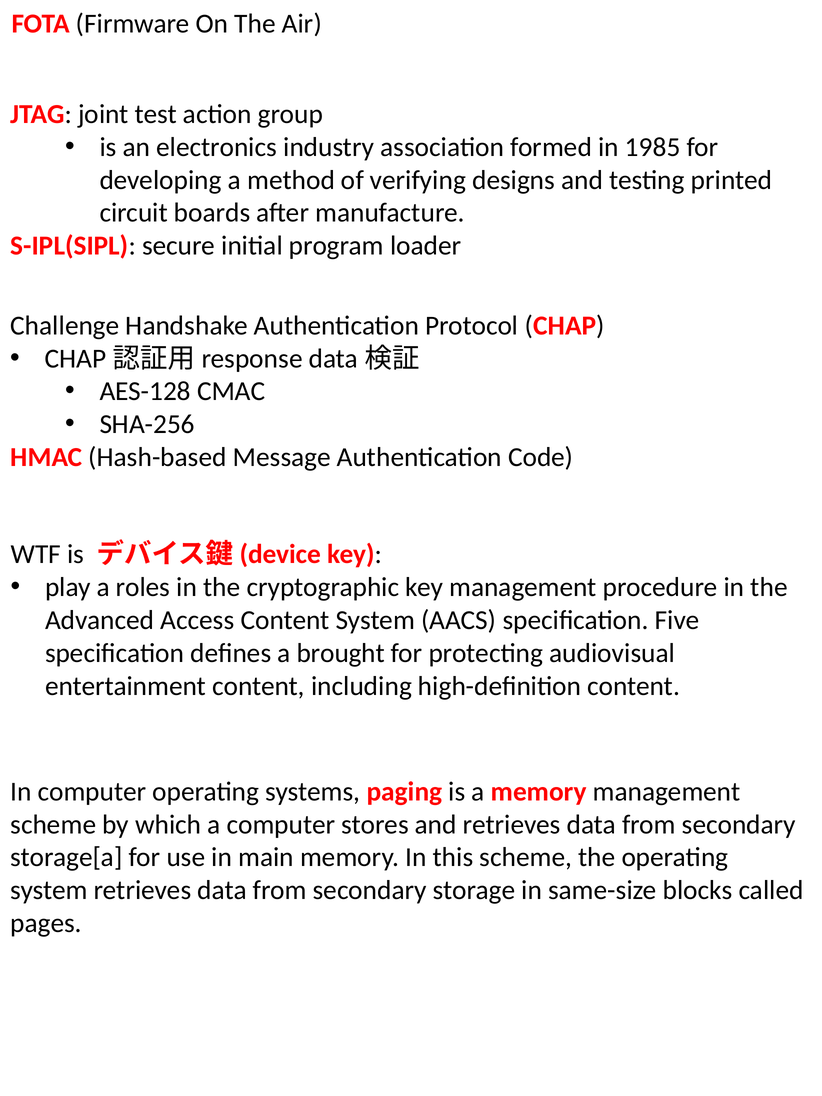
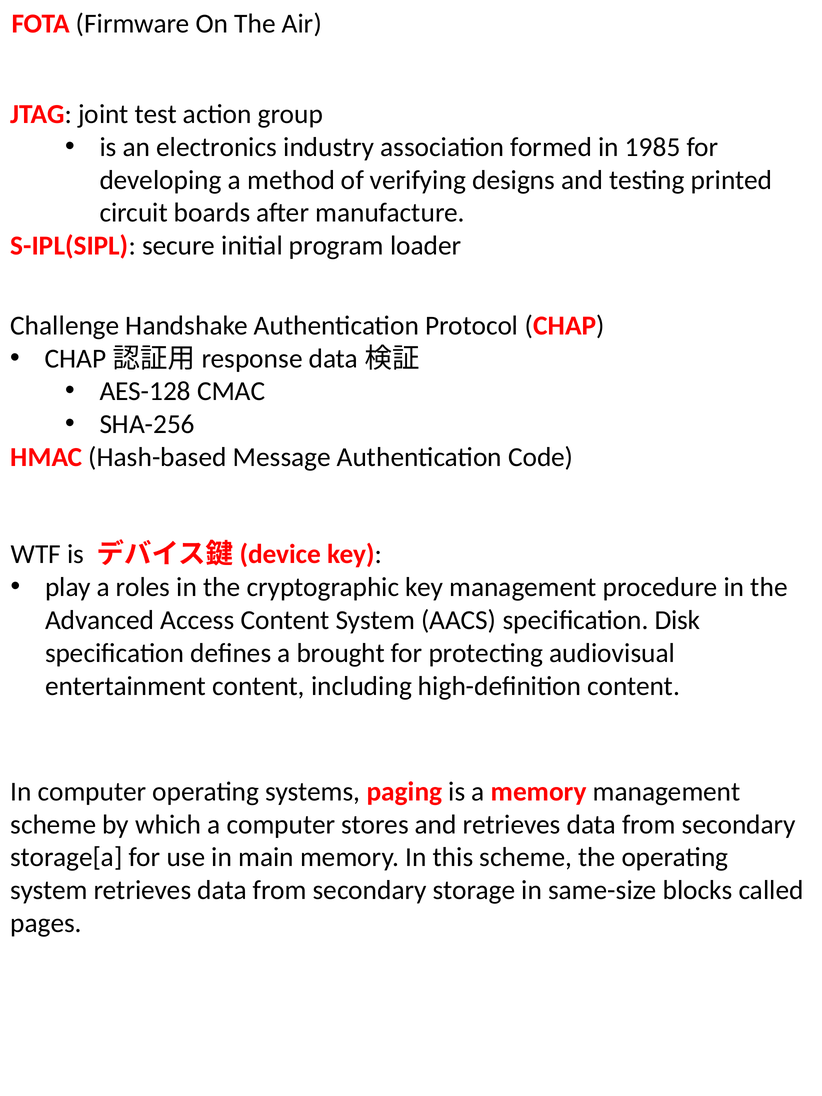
Five: Five -> Disk (677, 620)
